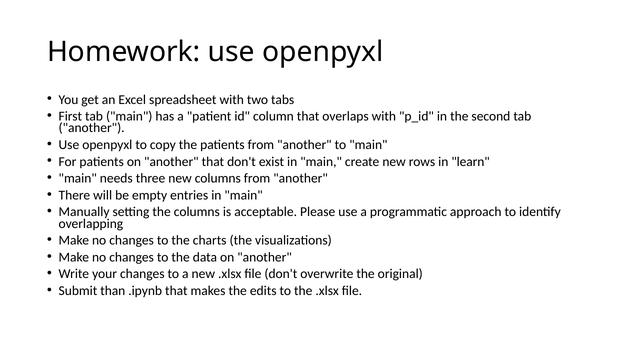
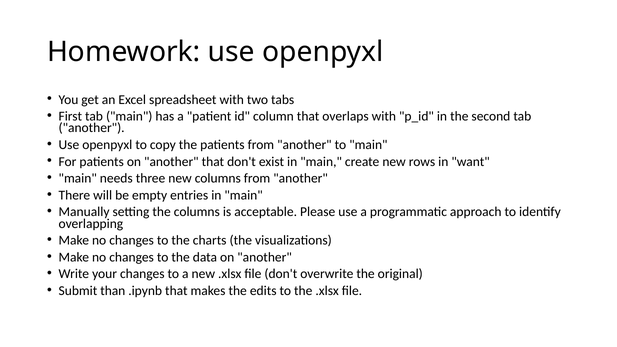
learn: learn -> want (471, 162)
